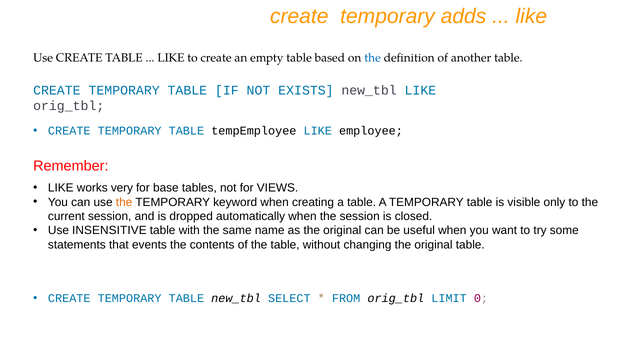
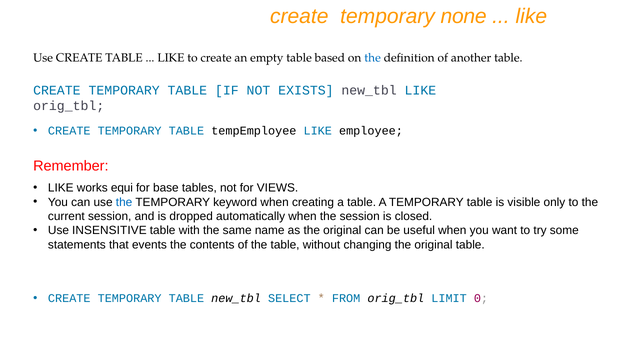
adds: adds -> none (464, 16)
very: very -> equi (122, 188)
the colour: orange -> blue (124, 202)
